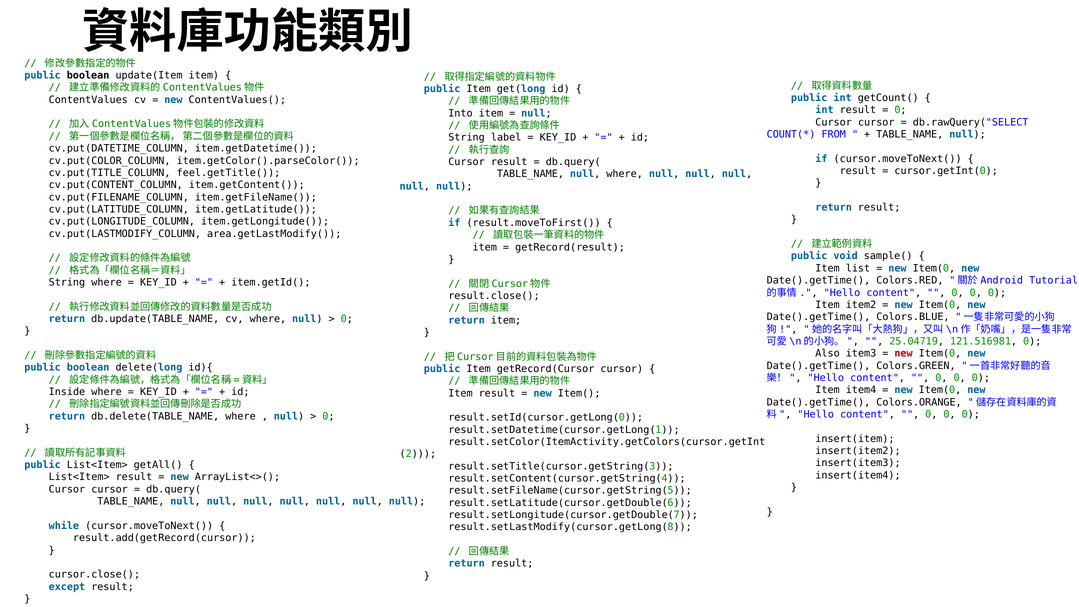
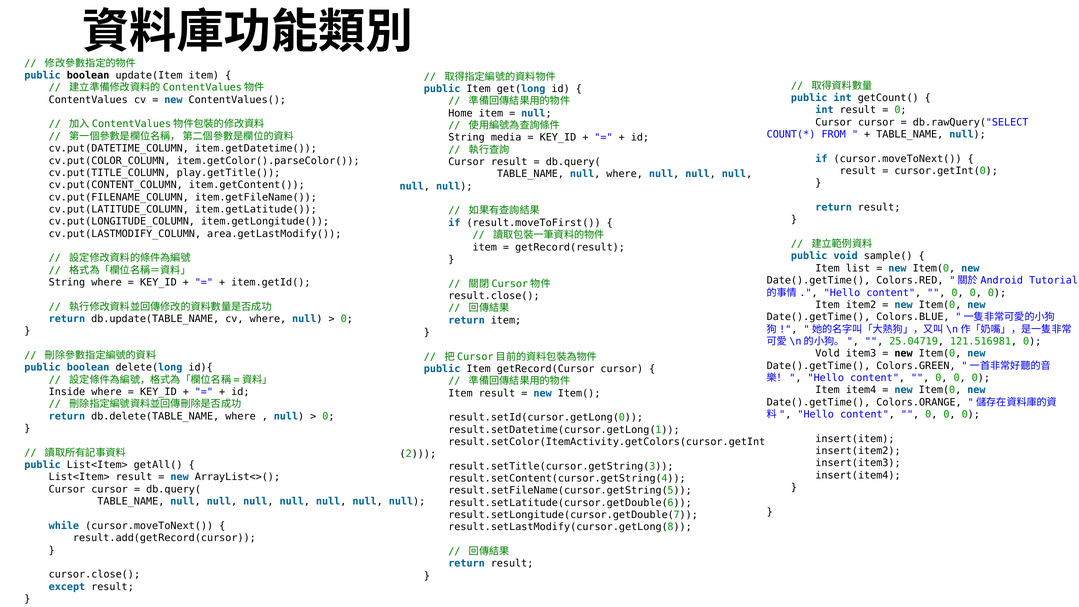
Into: Into -> Home (460, 113)
label: label -> media (506, 138)
feel.getTitle(: feel.getTitle( -> play.getTitle( (229, 173)
Also: Also -> Vold (828, 353)
new colour: red -> black (904, 353)
